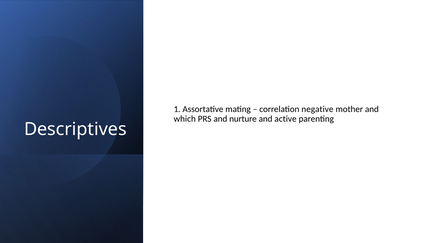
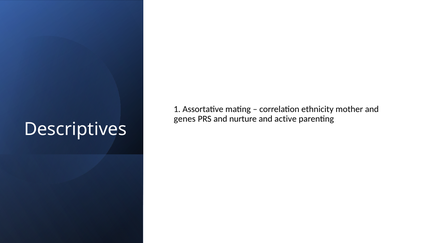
negative: negative -> ethnicity (317, 109)
which: which -> genes (185, 119)
